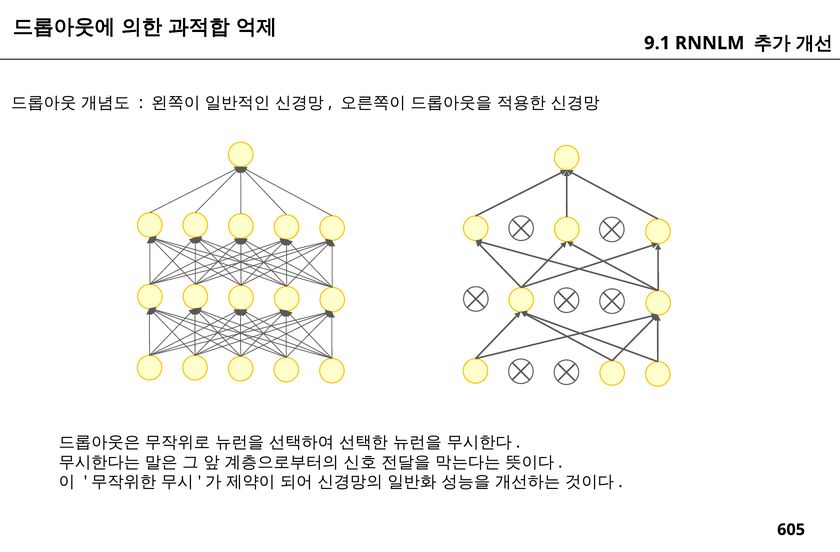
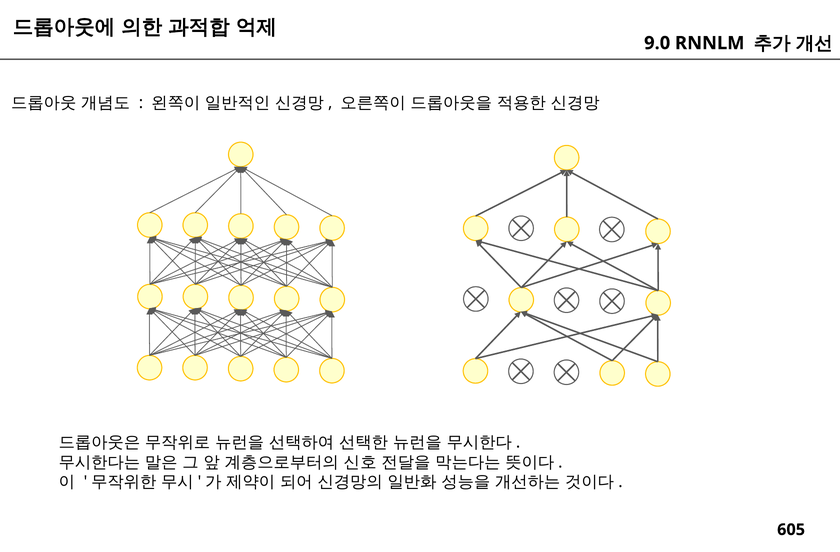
9.1: 9.1 -> 9.0 (657, 43)
